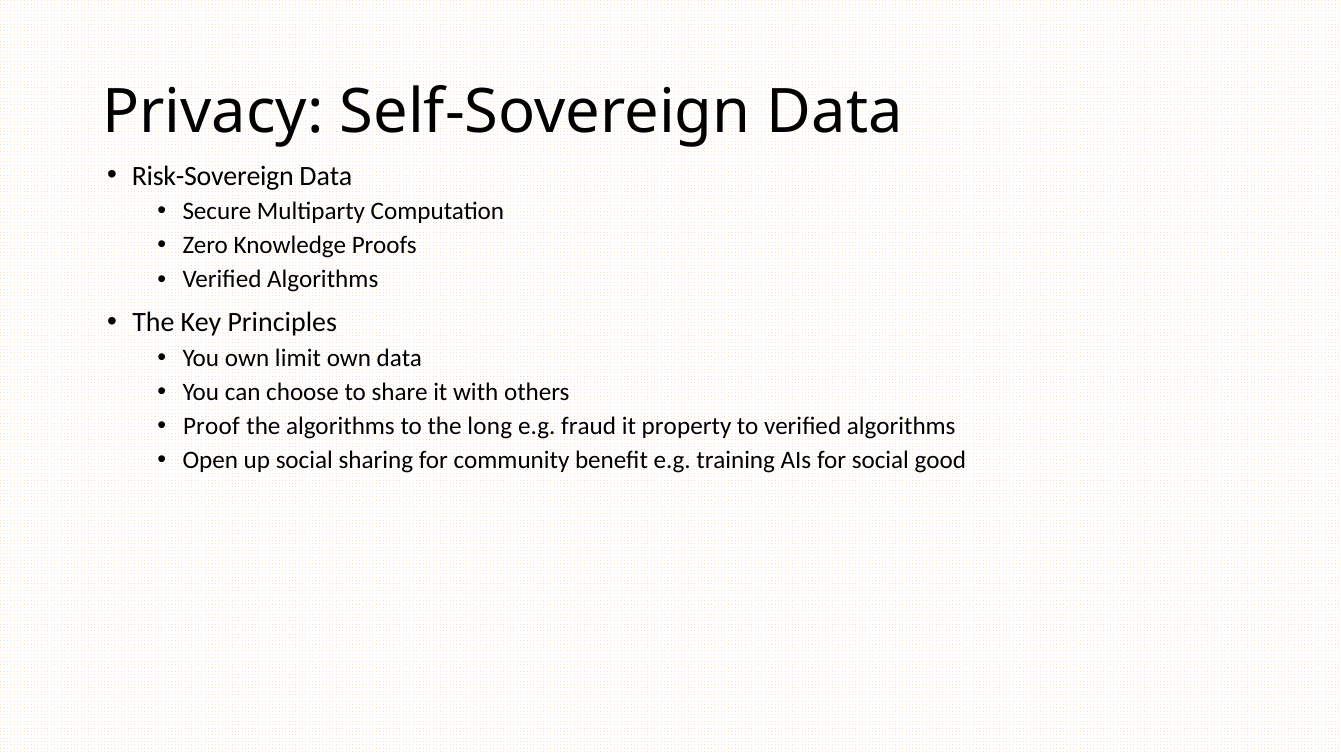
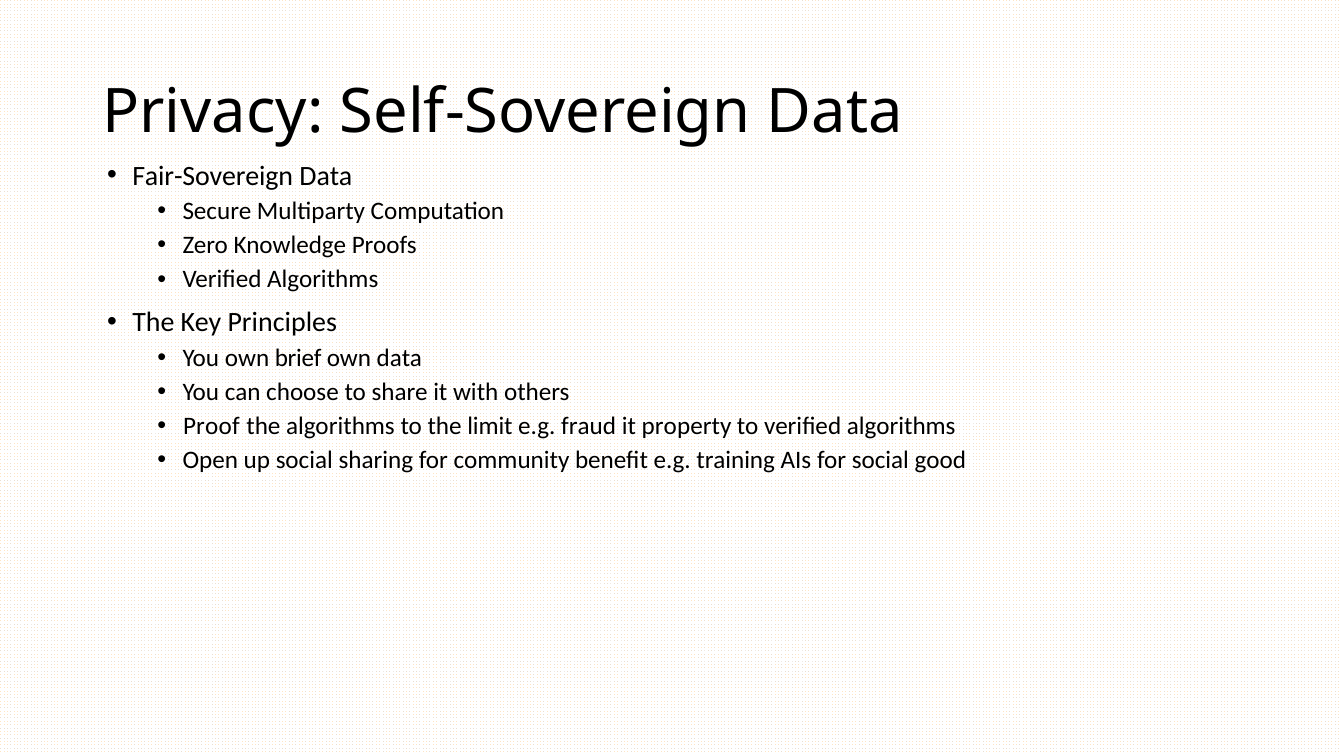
Risk-Sovereign: Risk-Sovereign -> Fair-Sovereign (213, 176)
limit: limit -> brief (298, 358)
long: long -> limit (490, 426)
